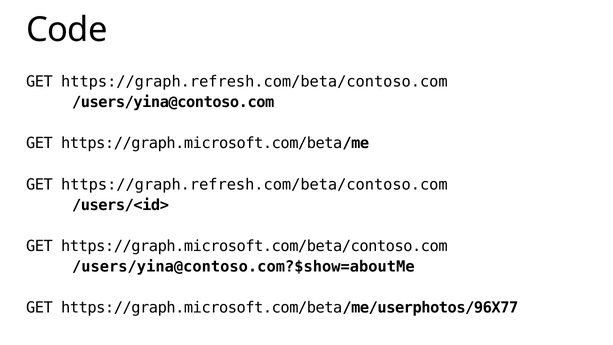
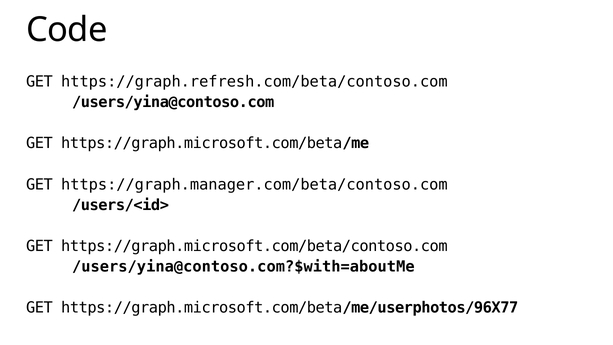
https://graph.refresh.com/beta/contoso.com: https://graph.refresh.com/beta/contoso.com -> https://graph.manager.com/beta/contoso.com (254, 184)
/users/yina@contoso.com?$show=aboutMe: /users/yina@contoso.com?$show=aboutMe -> /users/yina@contoso.com?$with=aboutMe (243, 267)
